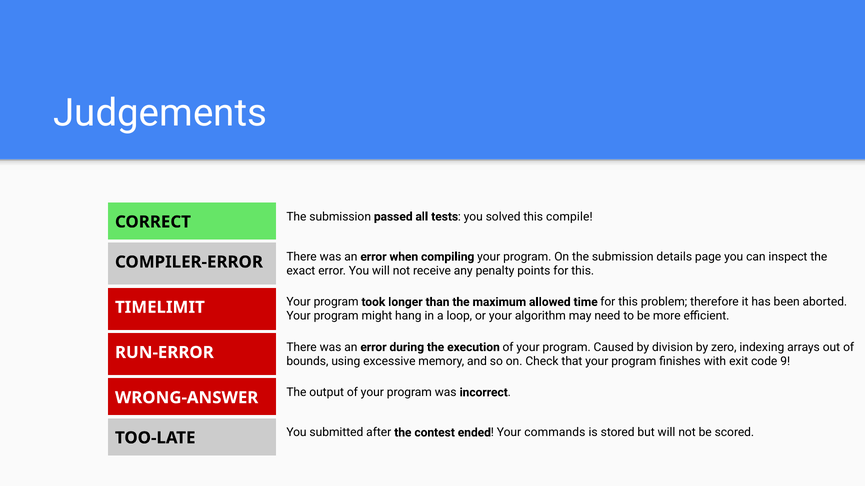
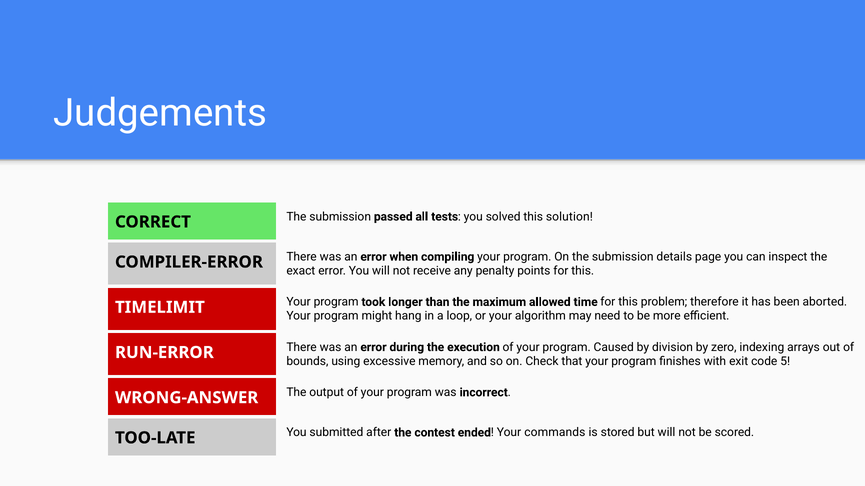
compile: compile -> solution (569, 217)
9: 9 -> 5 (785, 362)
